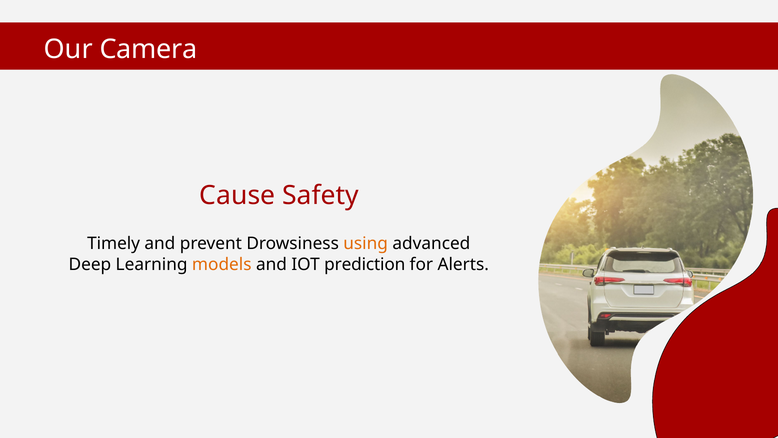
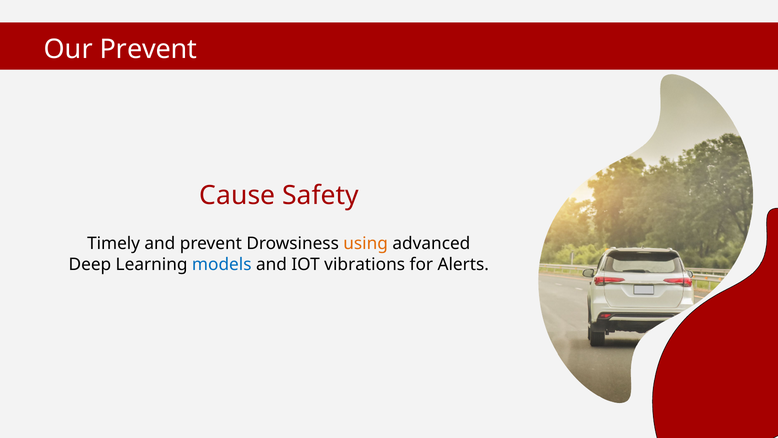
Our Camera: Camera -> Prevent (148, 49)
models colour: orange -> blue (222, 264)
prediction: prediction -> vibrations (365, 264)
